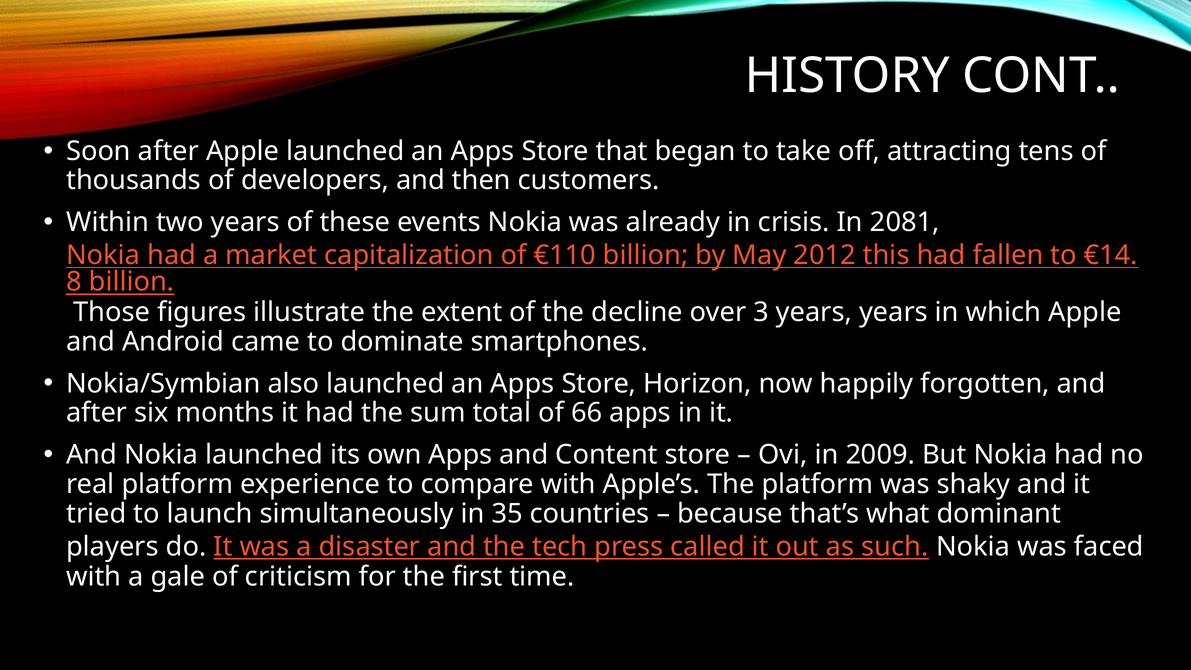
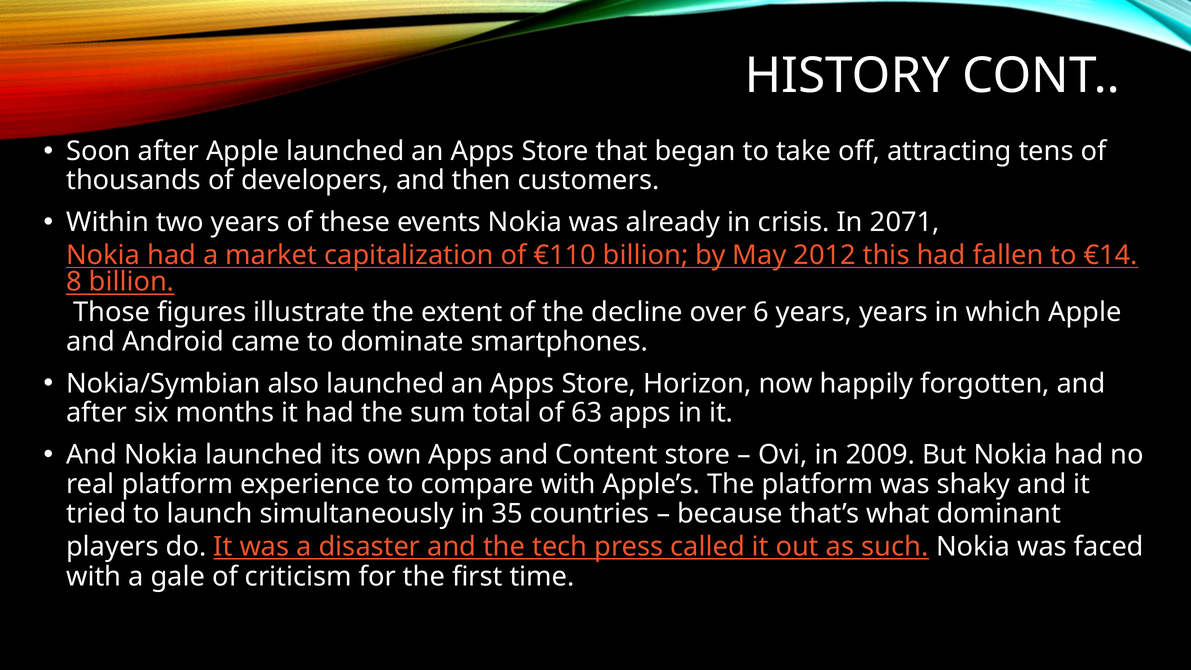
2081: 2081 -> 2071 (905, 222)
3: 3 -> 6 (761, 312)
66: 66 -> 63 (587, 413)
